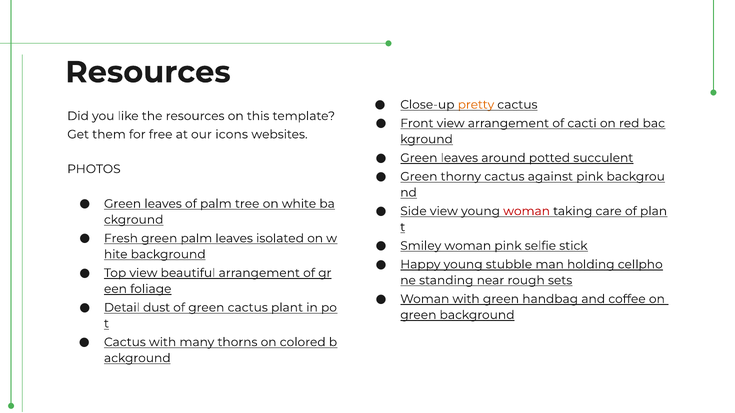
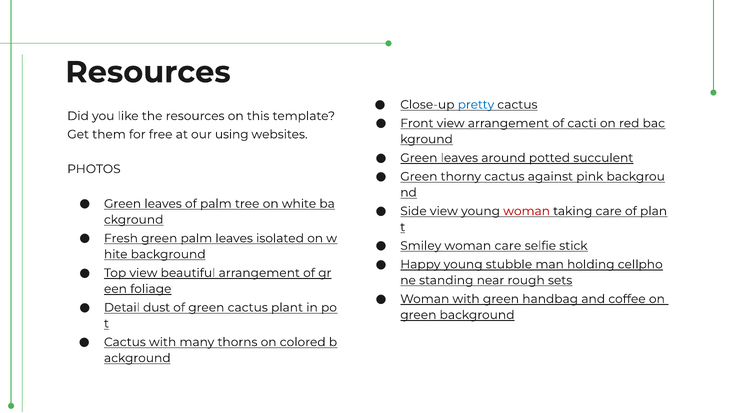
pretty colour: orange -> blue (476, 105)
icons: icons -> using (232, 135)
woman pink: pink -> care (508, 246)
